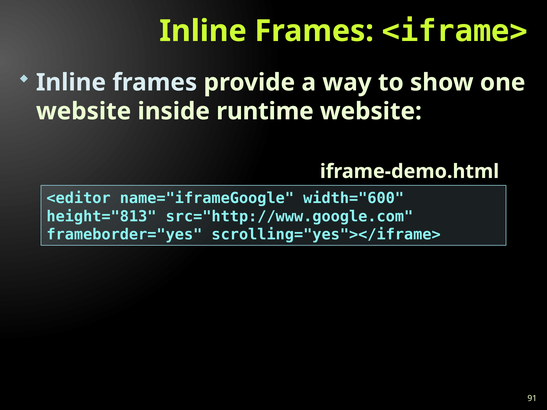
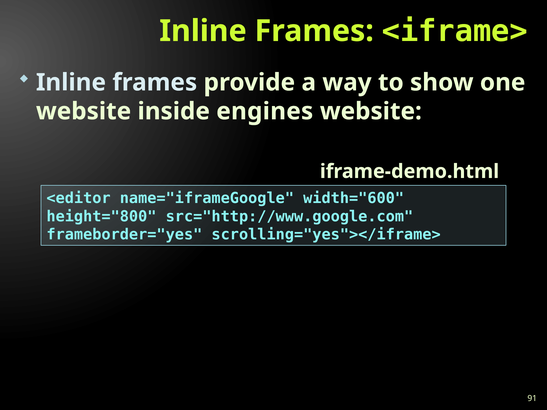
runtime: runtime -> engines (265, 111)
height="813: height="813 -> height="800 (101, 217)
